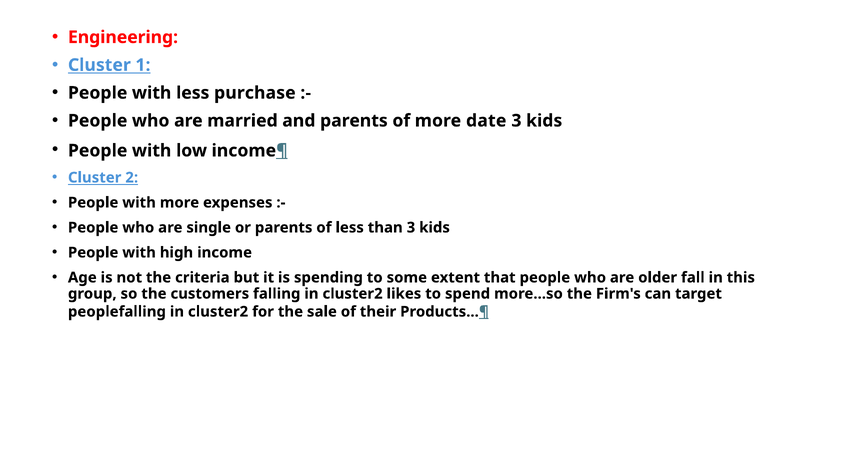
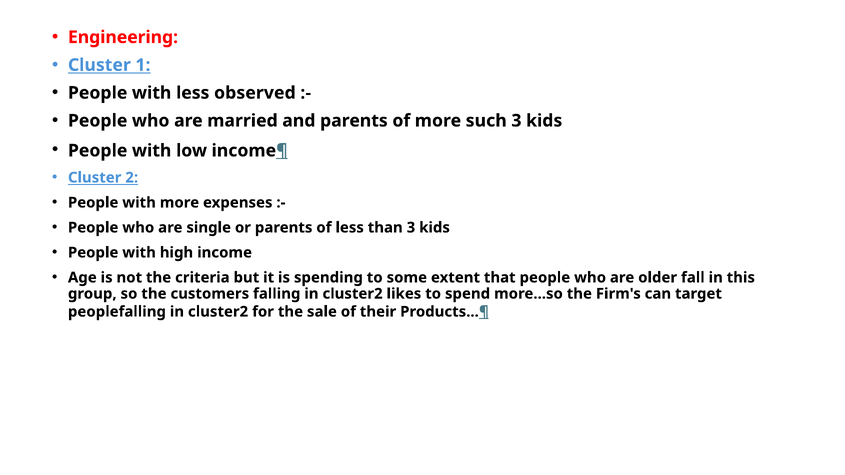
purchase: purchase -> observed (255, 93)
date: date -> such (486, 121)
